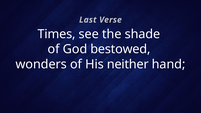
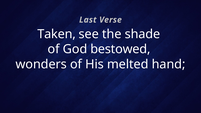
Times: Times -> Taken (57, 34)
neither: neither -> melted (128, 64)
